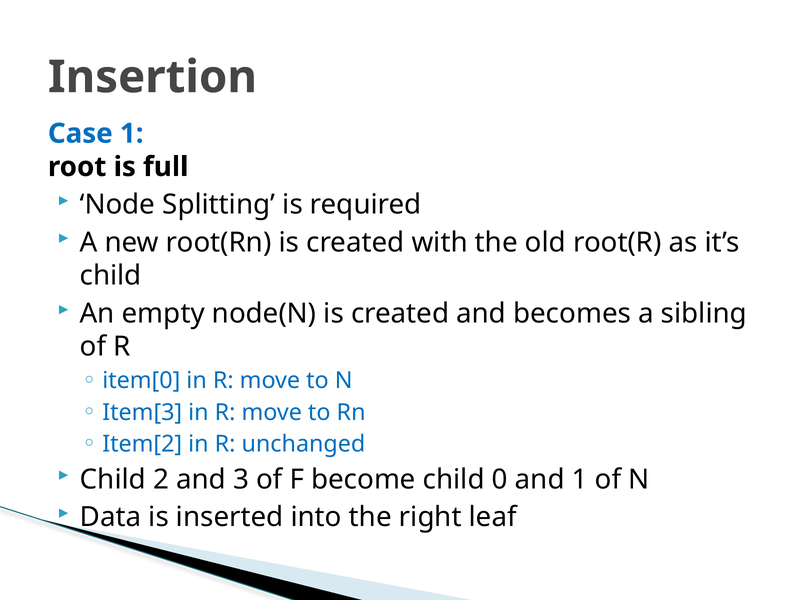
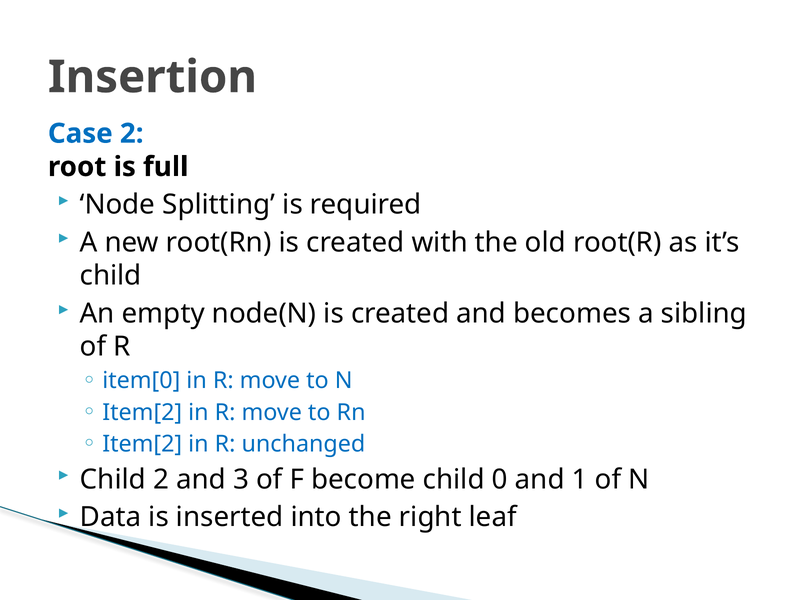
Case 1: 1 -> 2 (132, 134)
Item[3: Item[3 -> Item[2 (142, 412)
